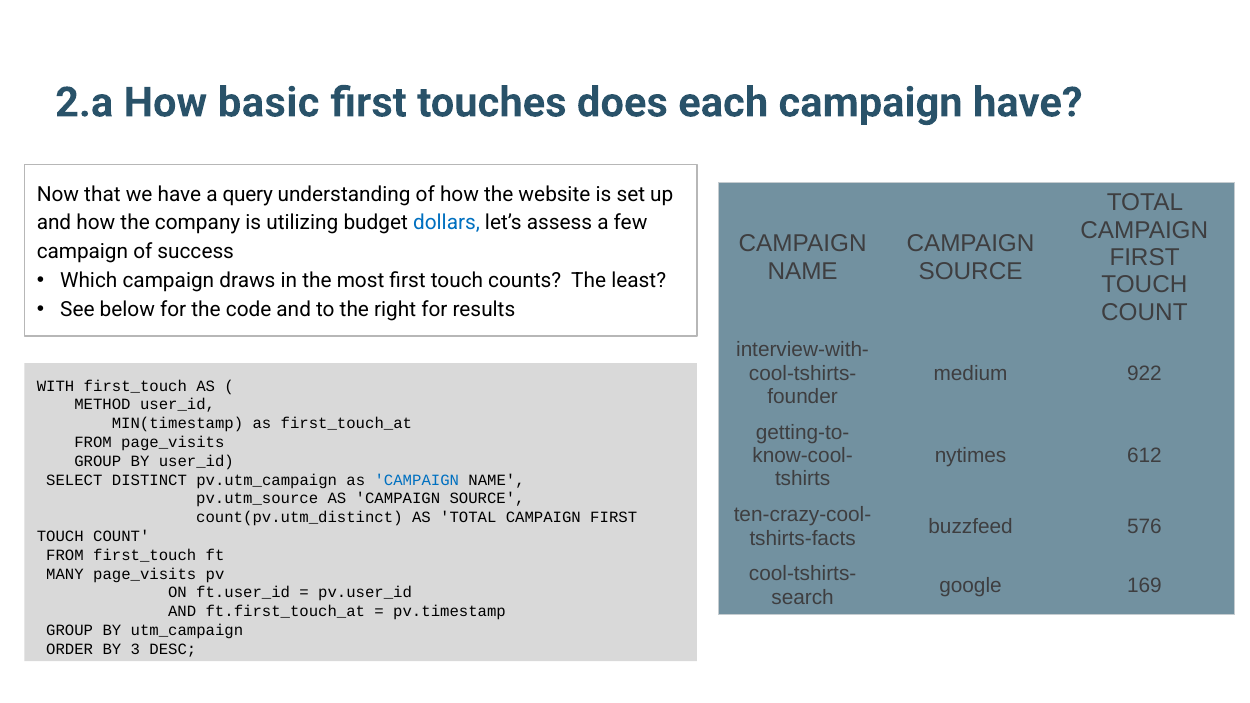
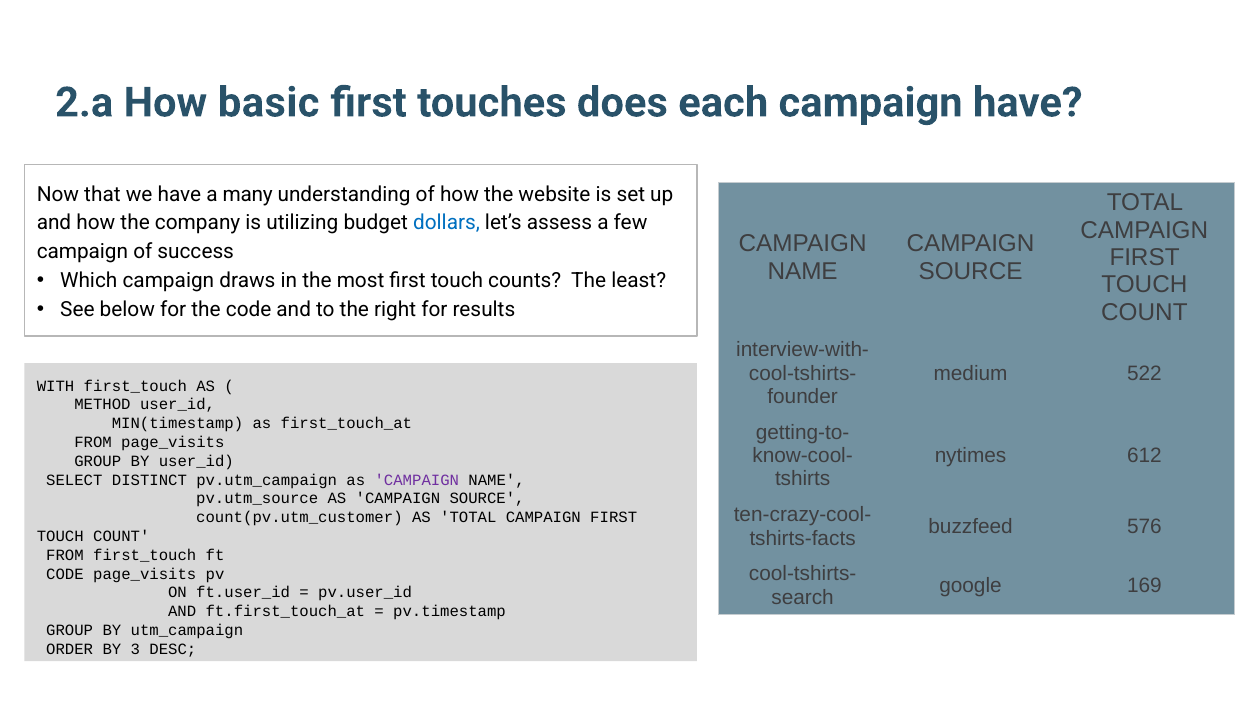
query: query -> many (248, 194)
922: 922 -> 522 (1144, 373)
CAMPAIGN colour: blue -> purple (417, 480)
count(pv.utm_distinct: count(pv.utm_distinct -> count(pv.utm_customer (299, 518)
MANY: MANY -> CODE (65, 574)
